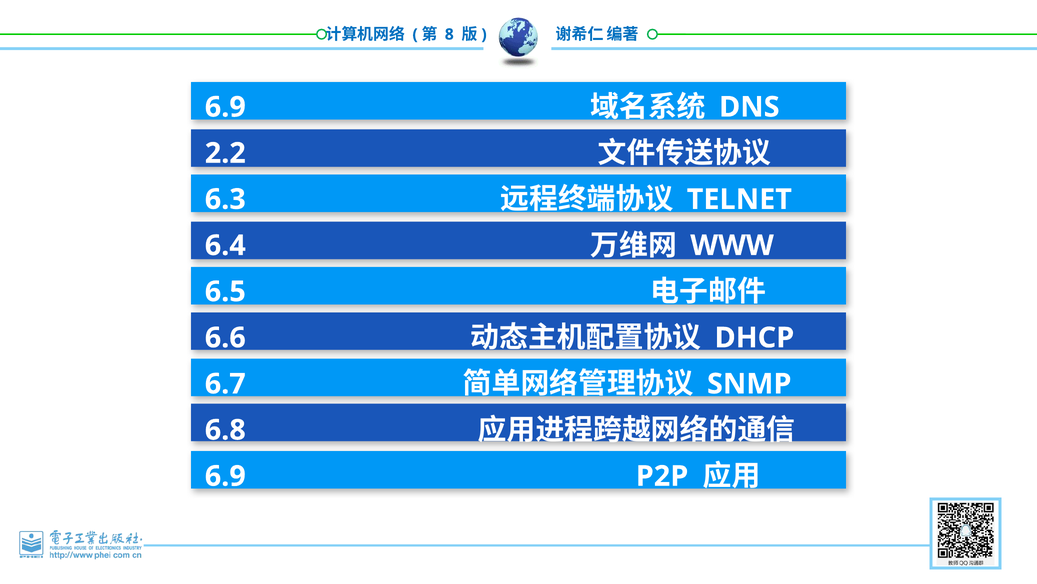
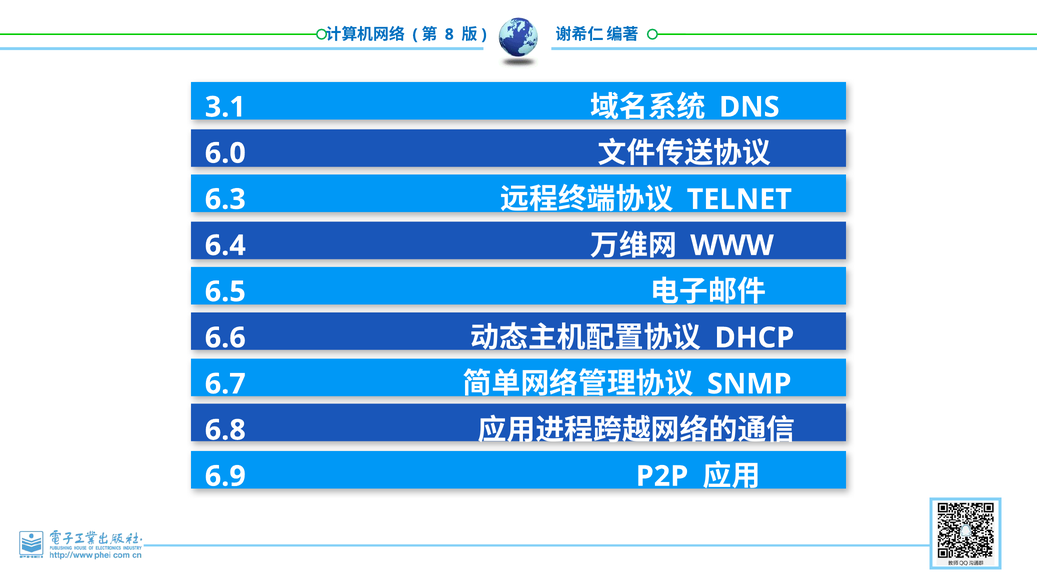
6.9: 6.9 -> 3.1 (225, 107)
2.2: 2.2 -> 6.0 (225, 153)
